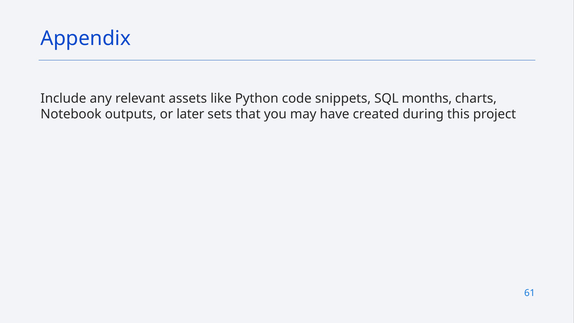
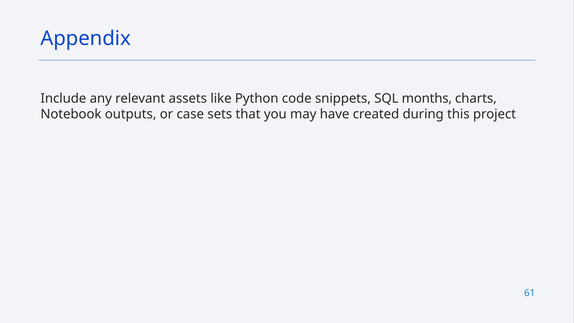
later: later -> case (190, 114)
